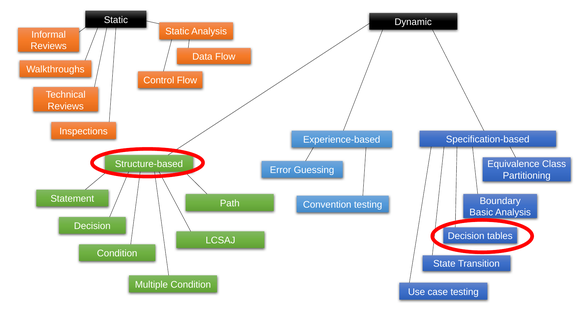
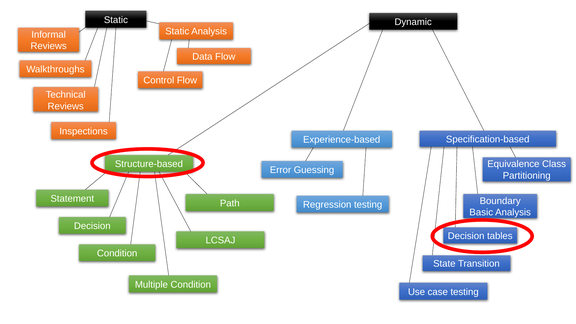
Convention: Convention -> Regression (327, 205)
